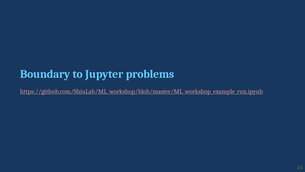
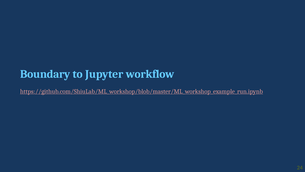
problems: problems -> workflow (150, 74)
